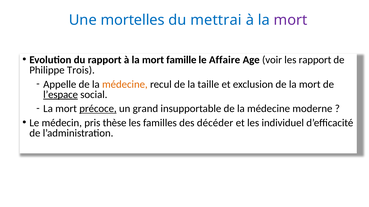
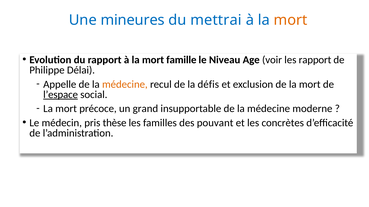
mortelles: mortelles -> mineures (133, 20)
mort colour: purple -> orange (291, 20)
Affaire: Affaire -> Niveau (225, 60)
Trois: Trois -> Délai (81, 70)
taille: taille -> défis (208, 84)
précoce underline: present -> none (98, 109)
décéder: décéder -> pouvant (215, 123)
individuel: individuel -> concrètes (283, 123)
